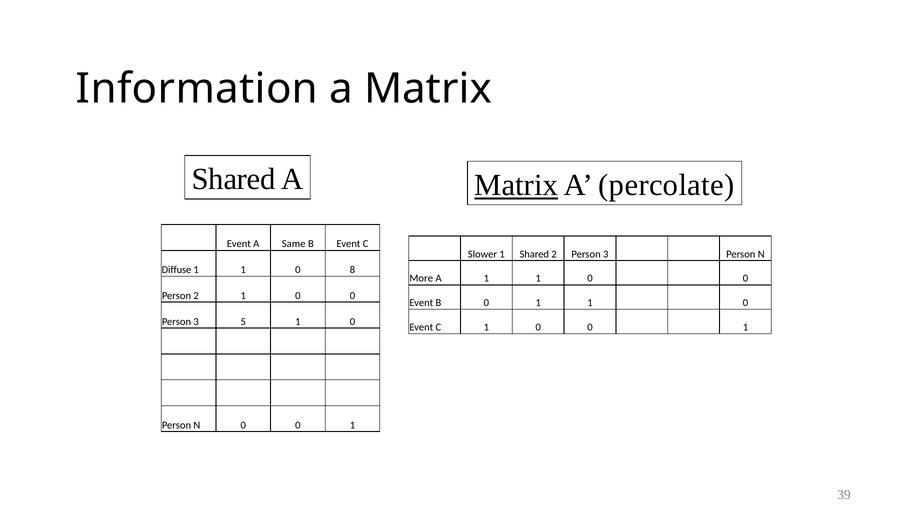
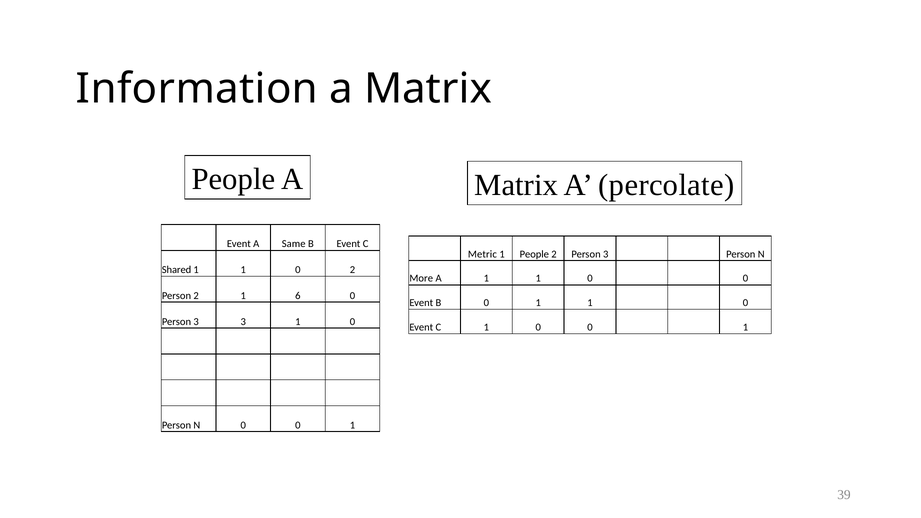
Shared: Shared -> People (233, 179)
Matrix underline: present -> none (516, 185)
Slower: Slower -> Metric (482, 254)
Shared: Shared -> People (534, 254)
Diffuse: Diffuse -> Shared (177, 270)
0 8: 8 -> 2 (353, 270)
2 1 0: 0 -> 6 (298, 296)
3 5: 5 -> 3 (243, 322)
